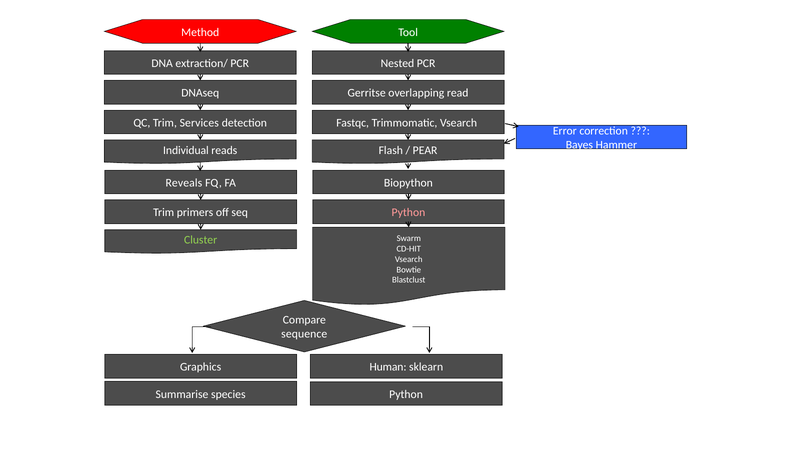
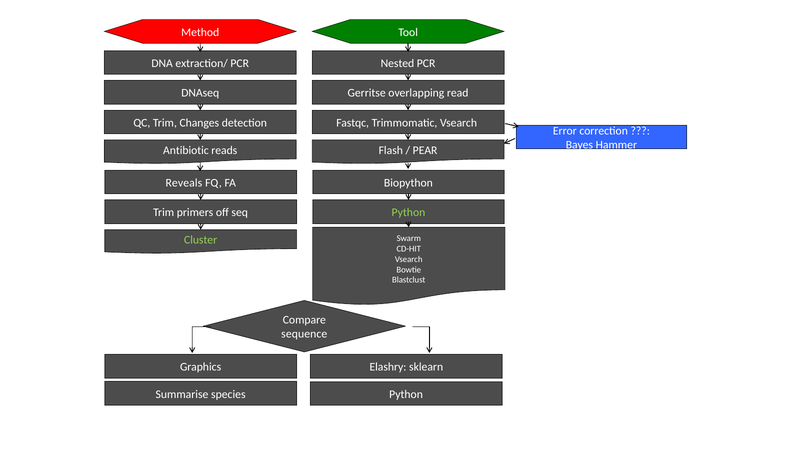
Services: Services -> Changes (199, 123)
Individual: Individual -> Antibiotic (186, 150)
Python colour: pink -> light green (408, 212)
Human: Human -> Elashry (388, 366)
